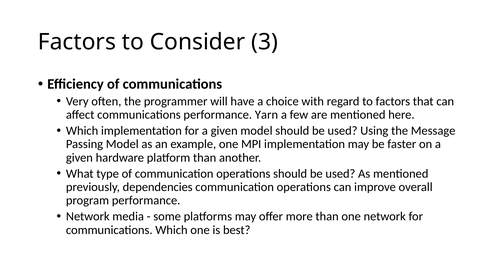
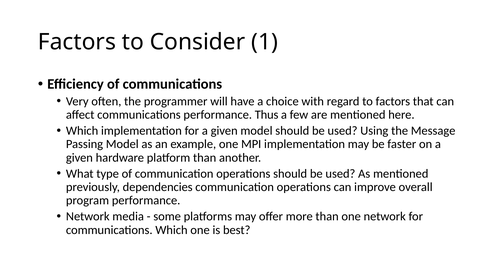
3: 3 -> 1 (265, 42)
Yarn: Yarn -> Thus (267, 115)
